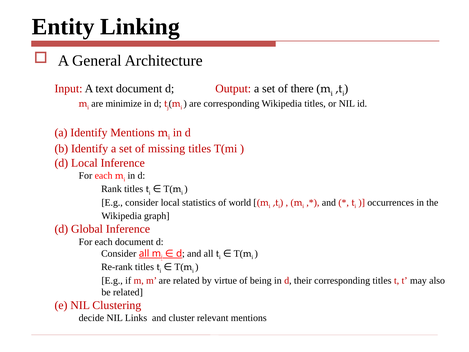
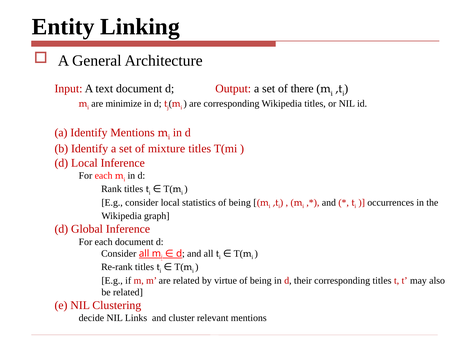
missing: missing -> mixture (167, 149)
statistics of world: world -> being (240, 202)
